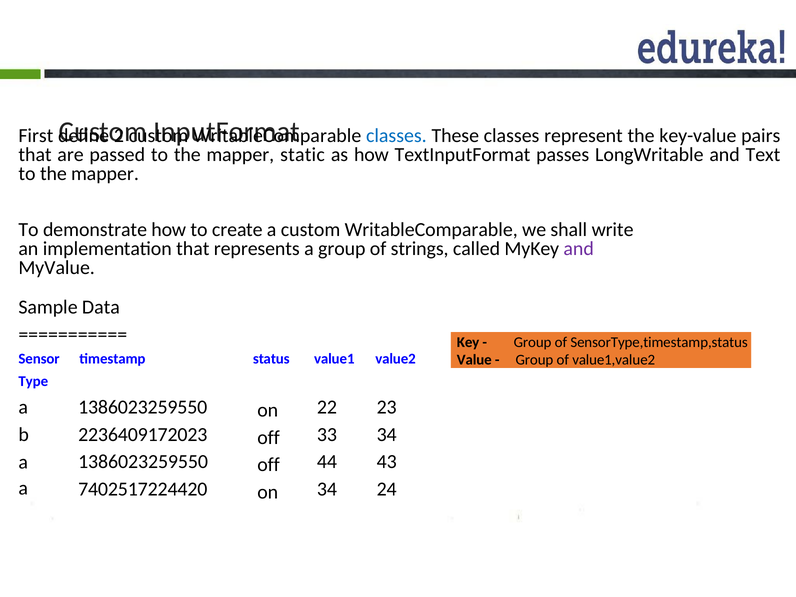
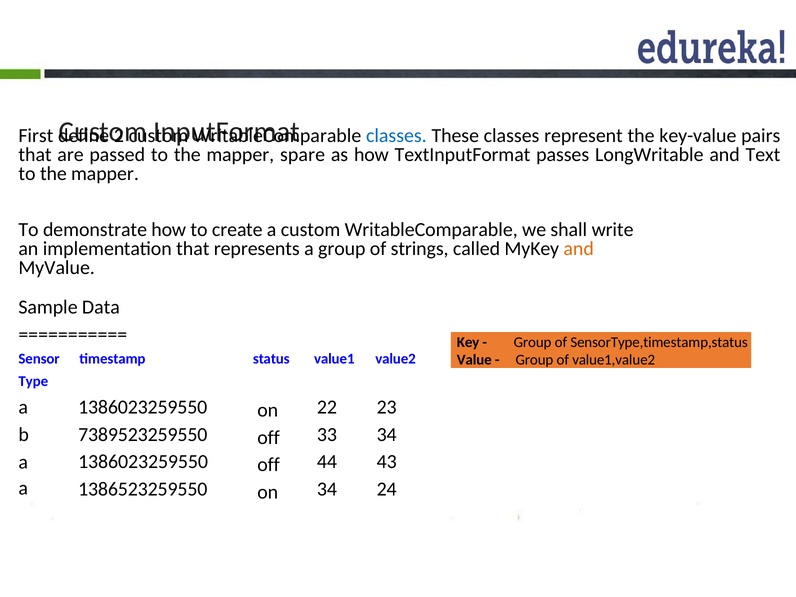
static: static -> spare (303, 155)
and colour: purple -> orange (579, 249)
2236409172023: 2236409172023 -> 7389523259550 (143, 434)
7402517224420: 7402517224420 -> 1386523259550 (143, 489)
